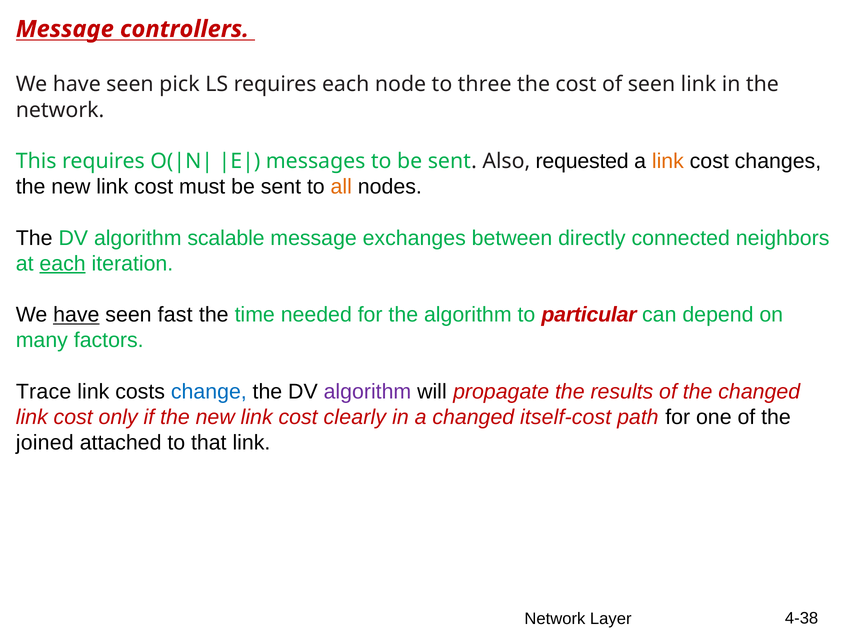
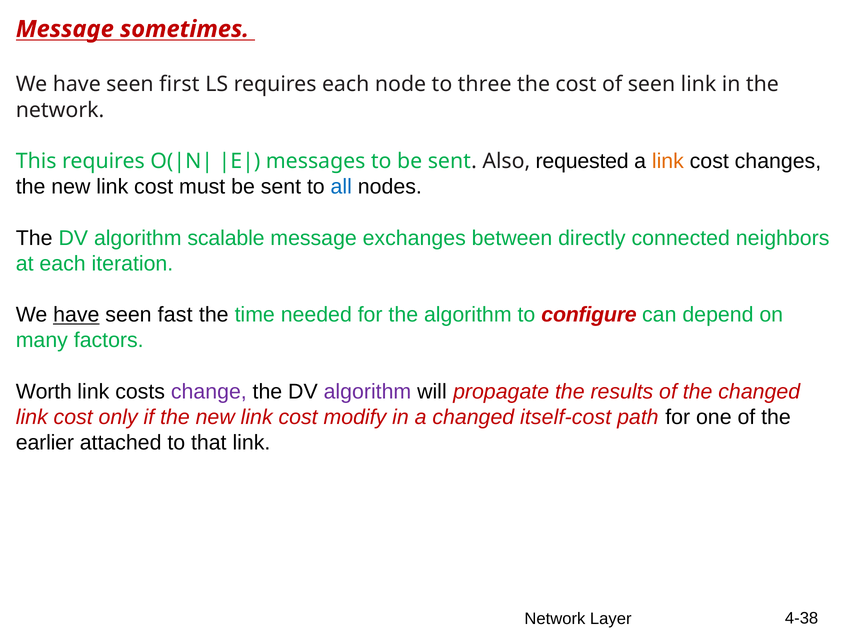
controllers: controllers -> sometimes (185, 29)
pick: pick -> first (179, 84)
all colour: orange -> blue (341, 187)
each underline: present -> none (63, 264)
particular: particular -> configure (589, 315)
Trace: Trace -> Worth (44, 391)
change colour: blue -> purple (209, 391)
clearly: clearly -> modify (355, 417)
joined: joined -> earlier (45, 443)
